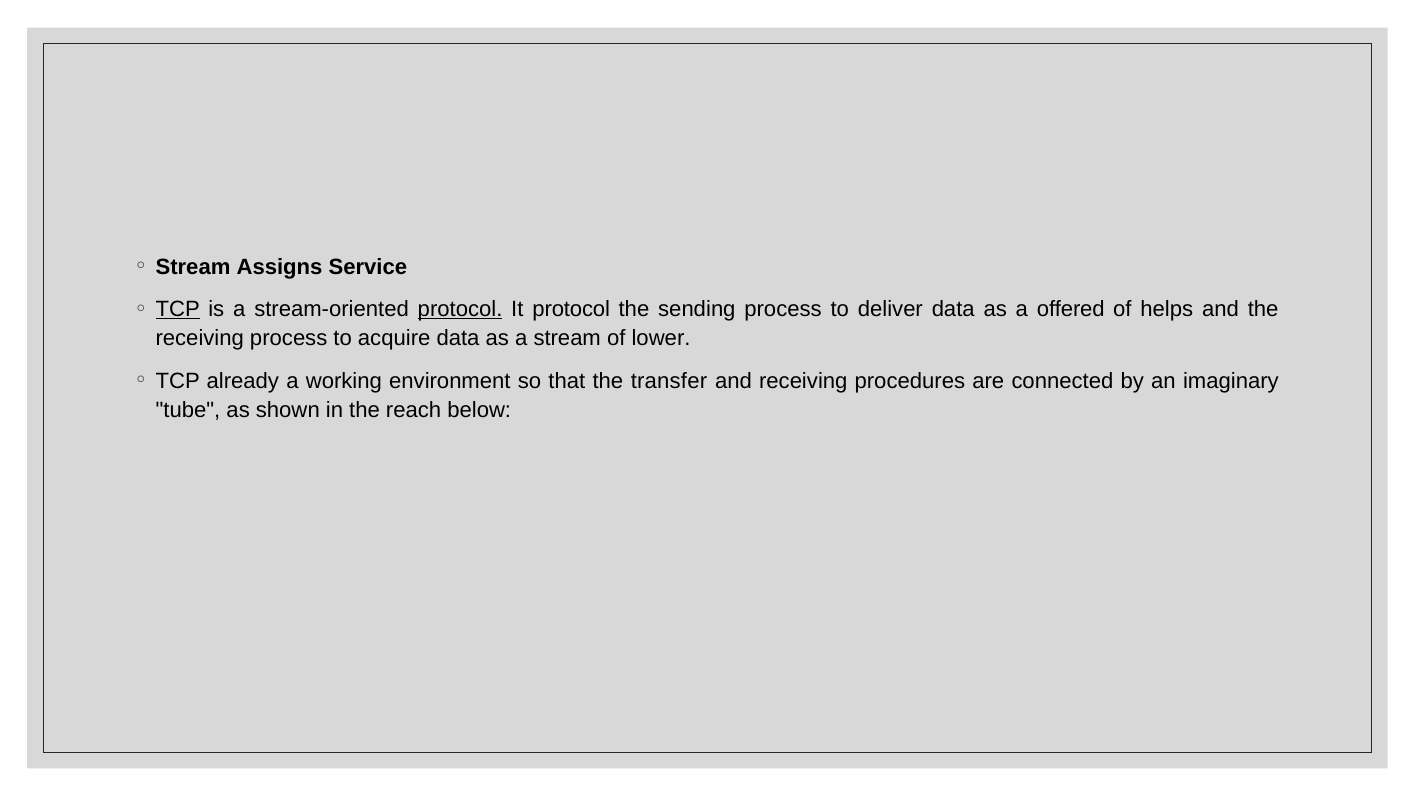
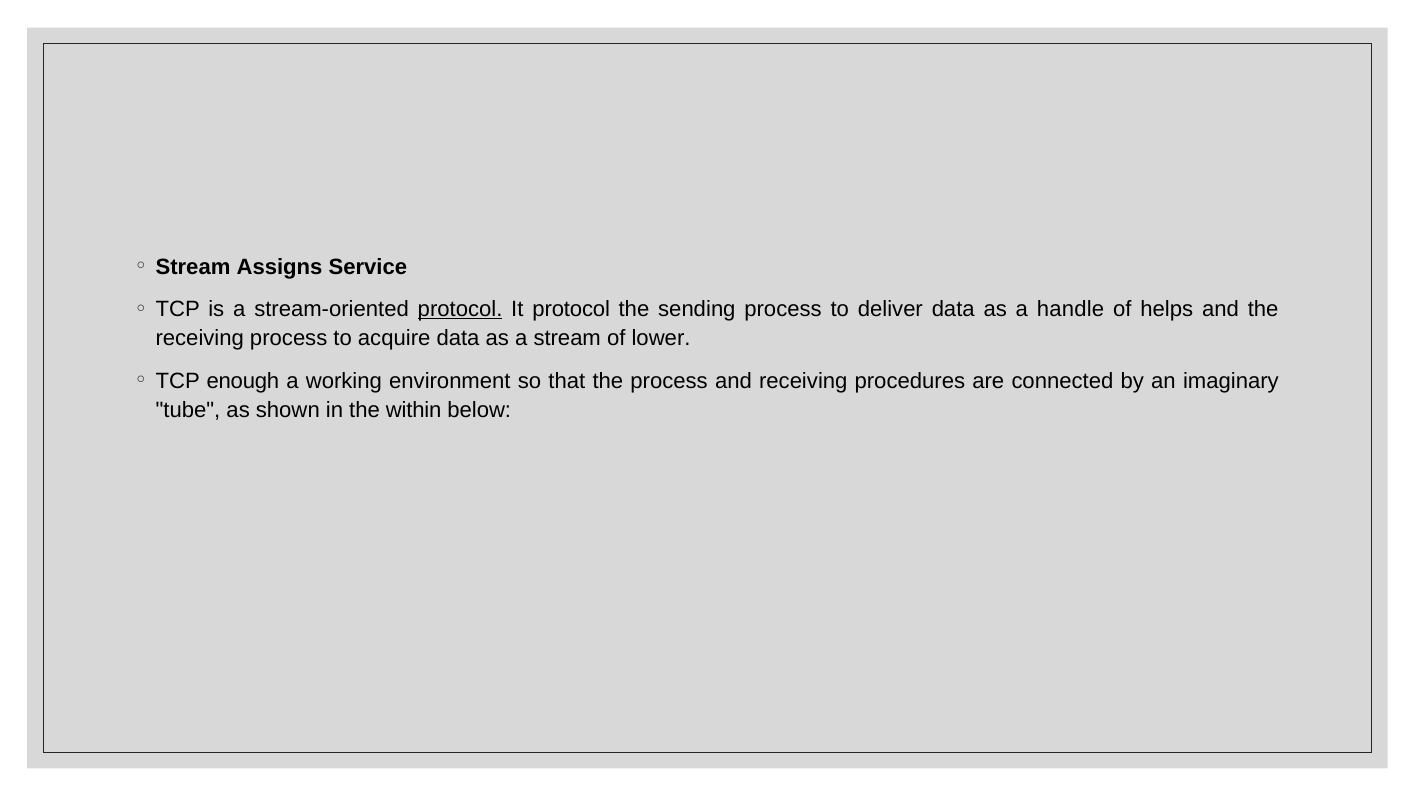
TCP underline: present -> none (178, 309)
offered: offered -> handle (1071, 309)
already: already -> enough (243, 381)
the transfer: transfer -> process (669, 381)
reach: reach -> within (414, 410)
